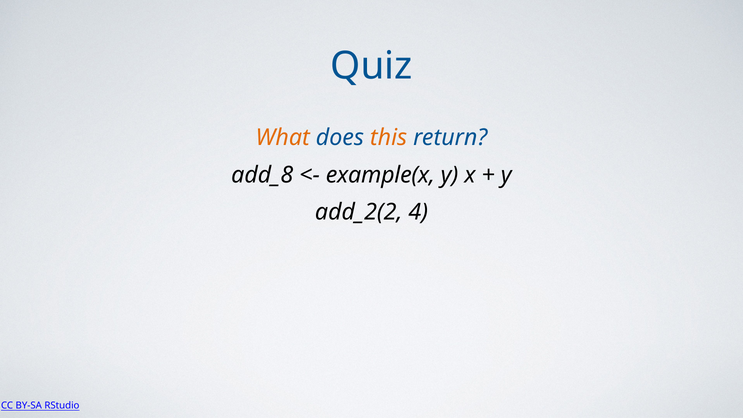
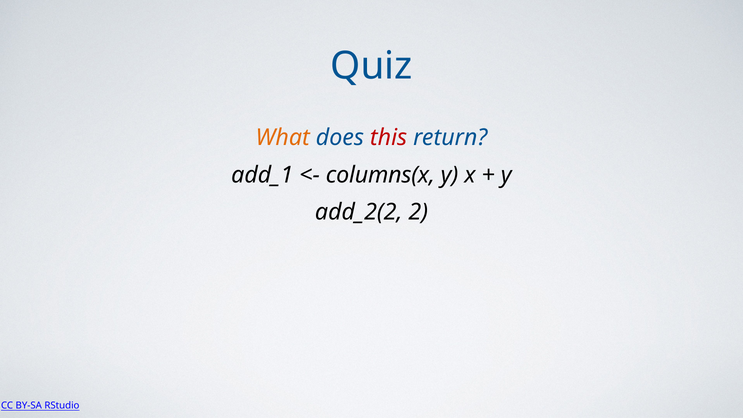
this colour: orange -> red (389, 138)
add_8: add_8 -> add_1 (262, 175)
example(x: example(x -> columns(x (380, 175)
4: 4 -> 2 (418, 212)
